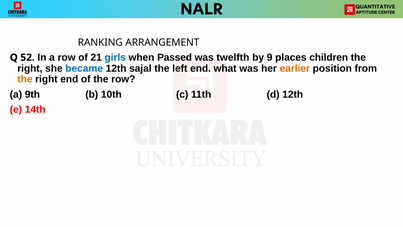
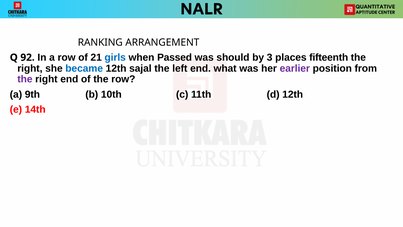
52: 52 -> 92 (26, 57)
twelfth: twelfth -> should (233, 57)
9: 9 -> 3 (270, 57)
children: children -> fifteenth (329, 57)
earlier colour: orange -> purple (295, 68)
the colour: orange -> purple (25, 79)
